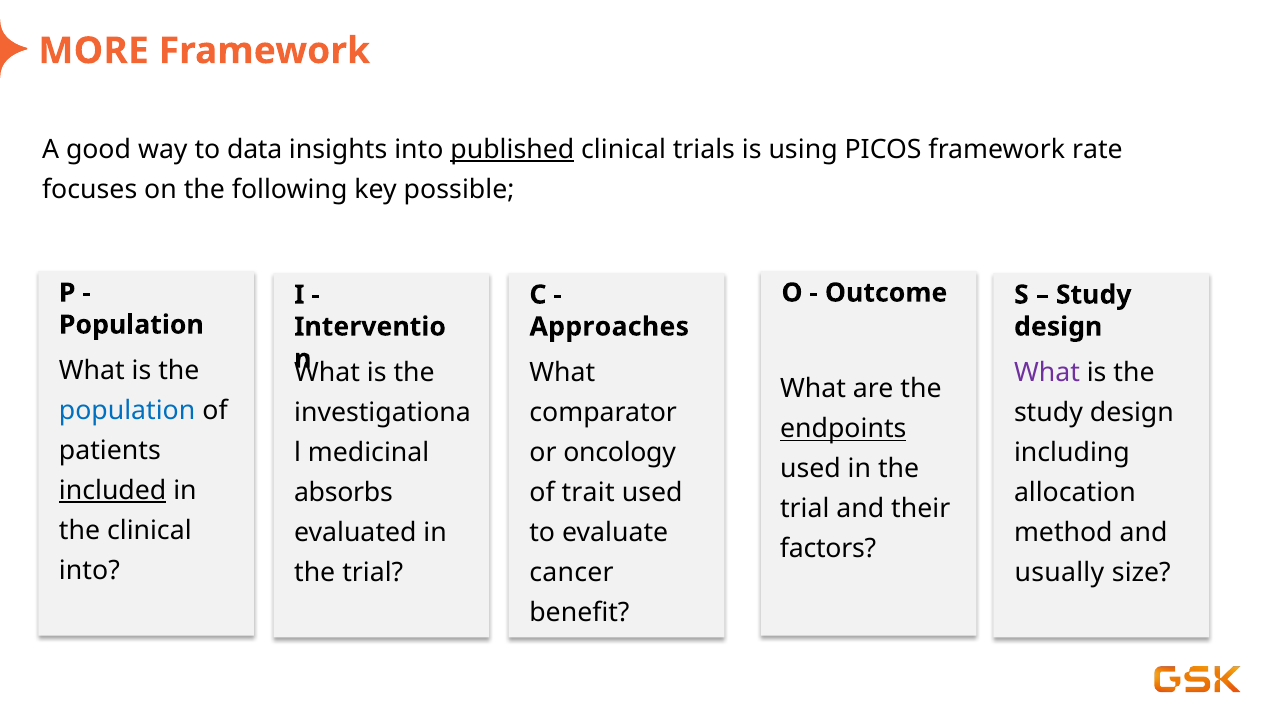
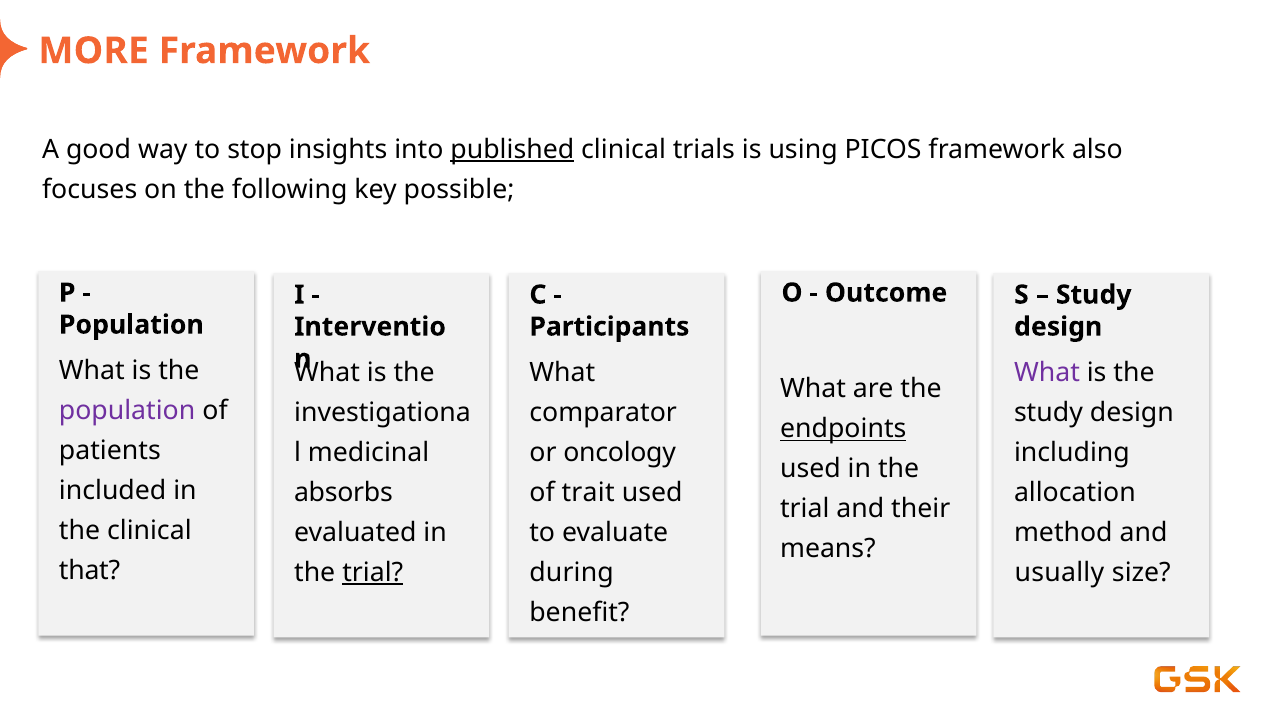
data: data -> stop (255, 150)
rate: rate -> also (1097, 150)
Approaches: Approaches -> Participants (609, 327)
population colour: blue -> purple (127, 411)
included underline: present -> none (113, 491)
factors: factors -> means (828, 549)
into: into -> that (90, 571)
trial underline: none -> present (373, 573)
cancer: cancer -> during (572, 573)
